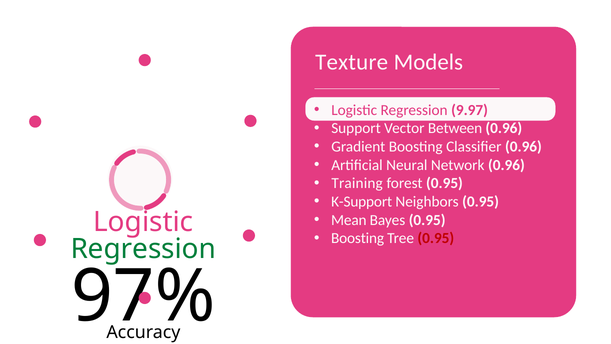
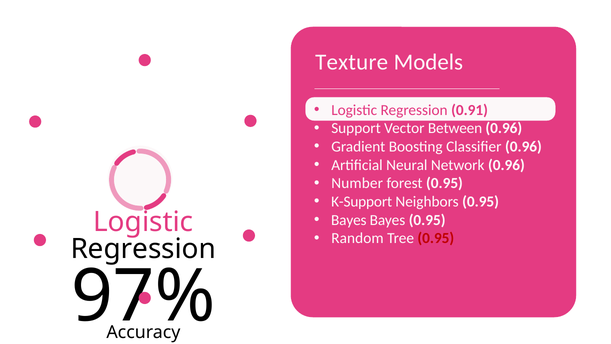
9.97: 9.97 -> 0.91 (470, 110)
Training: Training -> Number (357, 183)
Mean: Mean -> Bayes (349, 220)
Boosting: Boosting -> Random (357, 238)
Regression colour: green -> black (143, 249)
